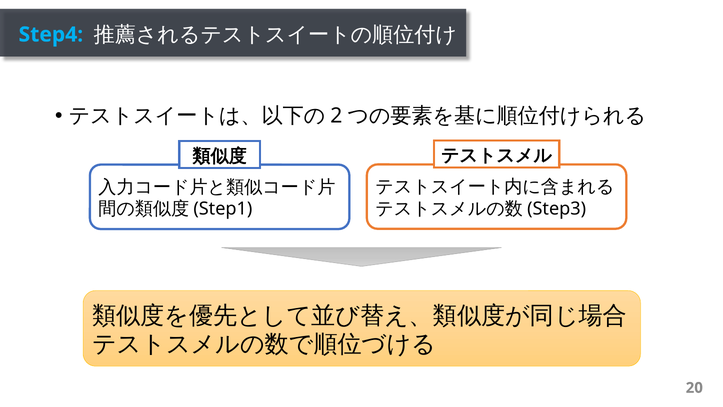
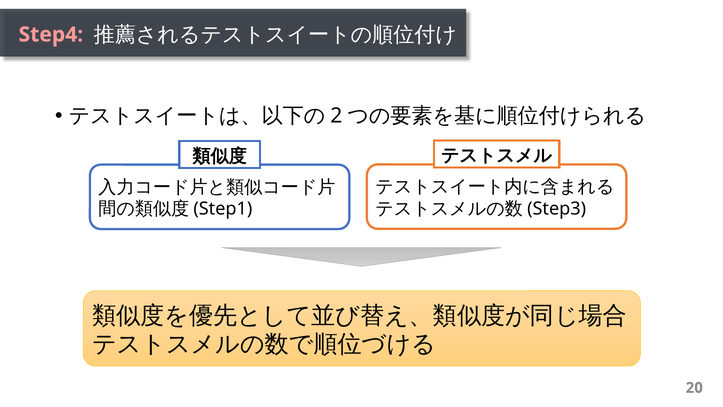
Step4 colour: light blue -> pink (51, 35)
